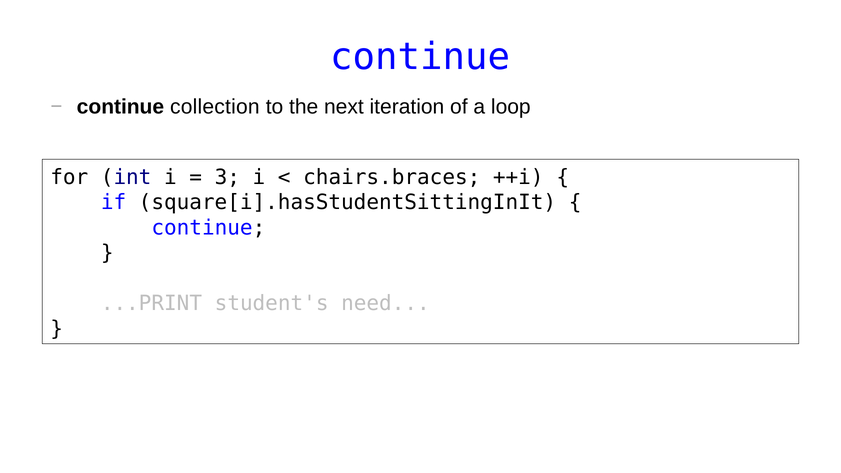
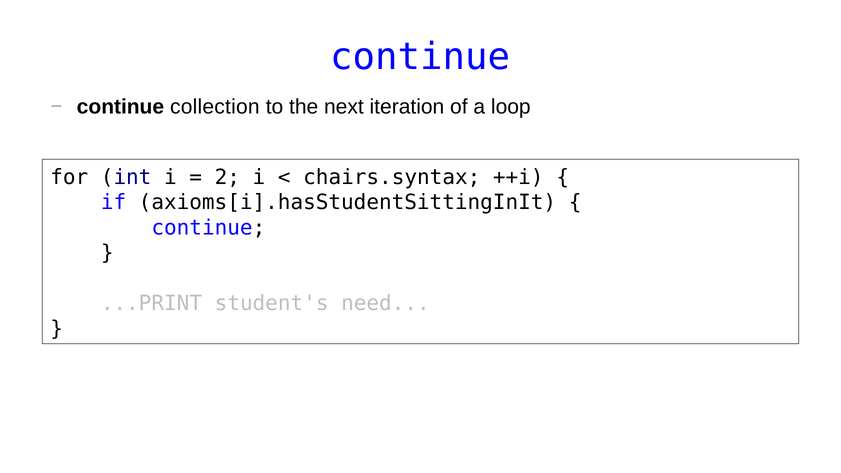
3: 3 -> 2 (227, 177)
chairs.braces: chairs.braces -> chairs.syntax (392, 177)
square[i].hasStudentSittingInIt: square[i].hasStudentSittingInIt -> axioms[i].hasStudentSittingInIt (347, 203)
